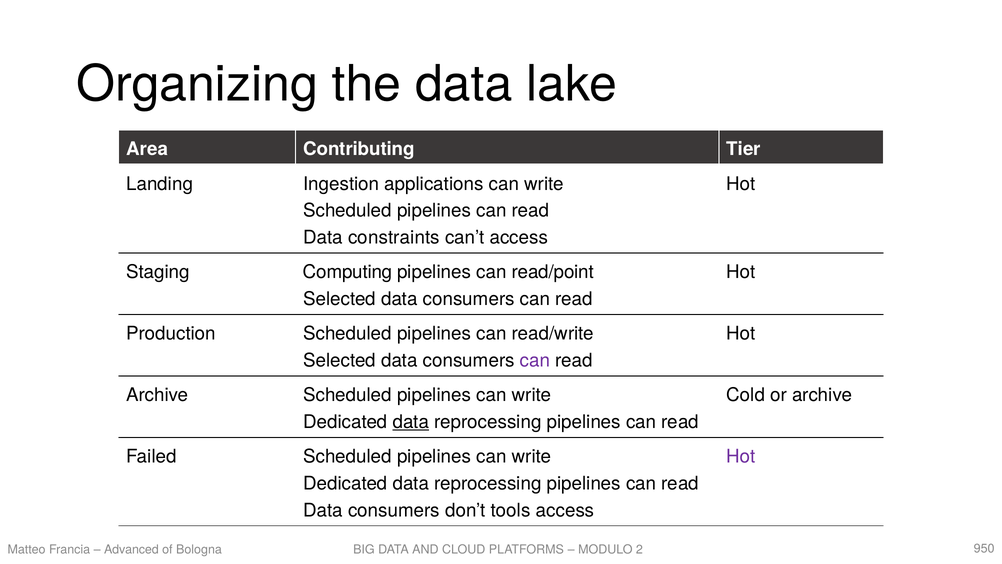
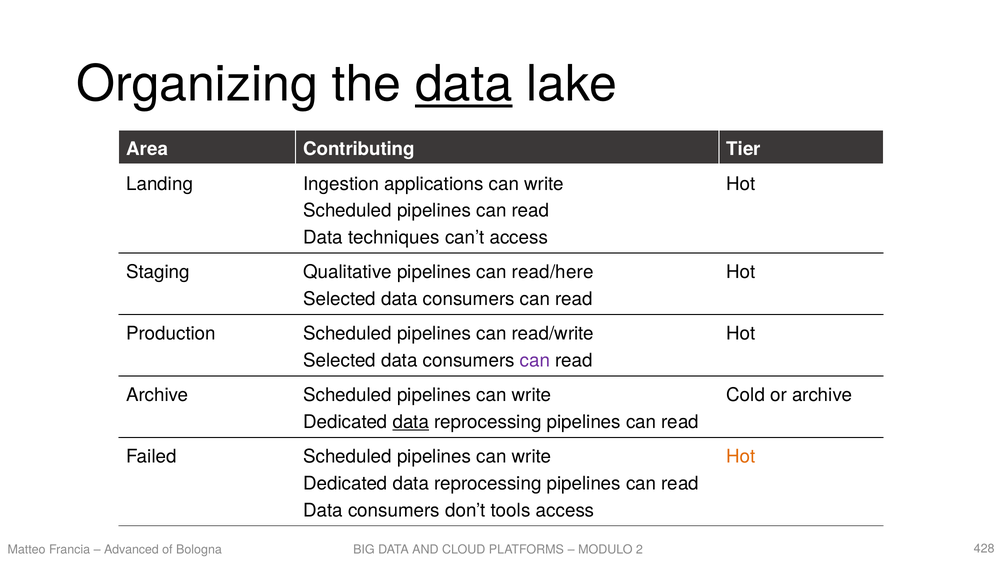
data underline: none -> present (464, 84)
constraints: constraints -> techniques (394, 238)
Computing: Computing -> Qualitative (348, 272)
read/point: read/point -> read/here (553, 272)
Hot colour: purple -> orange (741, 456)
950: 950 -> 428 (984, 548)
